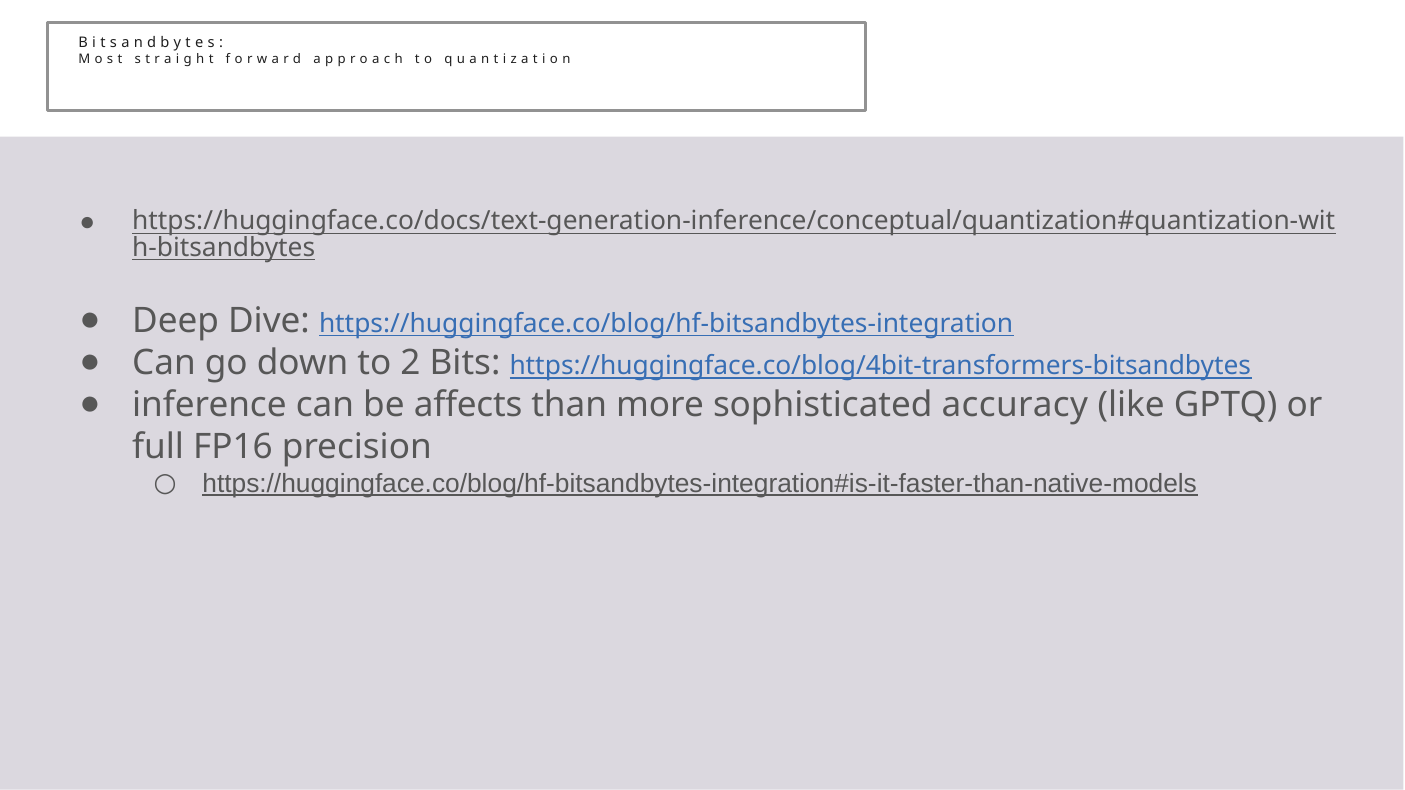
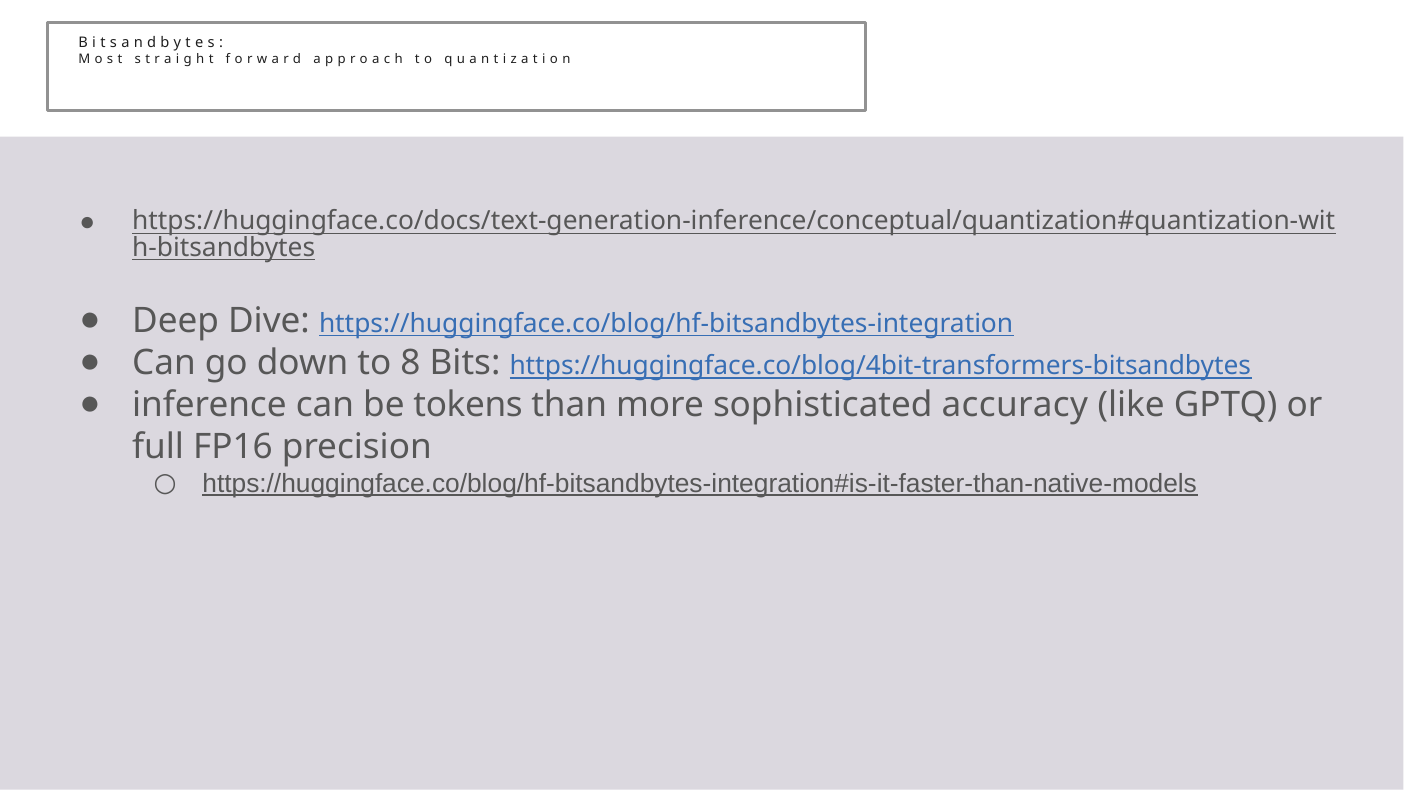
2: 2 -> 8 (411, 363)
affects: affects -> tokens (468, 405)
